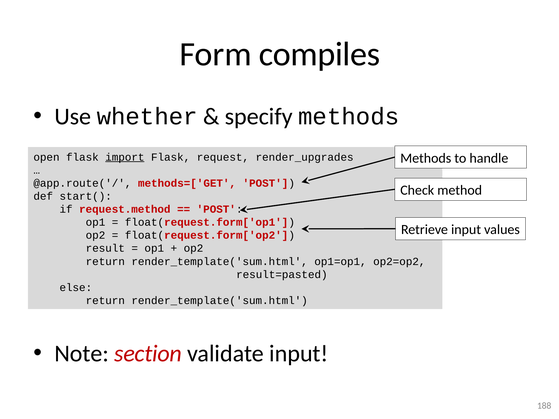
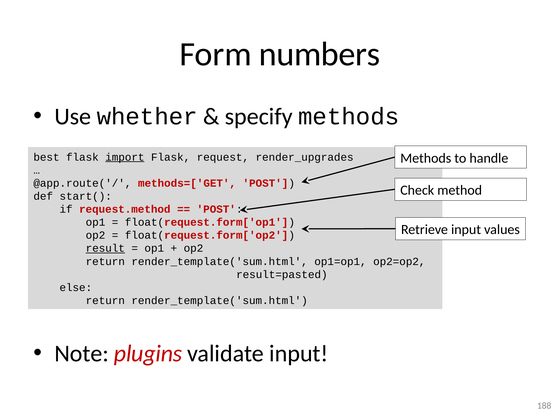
compiles: compiles -> numbers (320, 54)
open: open -> best (46, 157)
result underline: none -> present (105, 249)
section: section -> plugins (148, 354)
